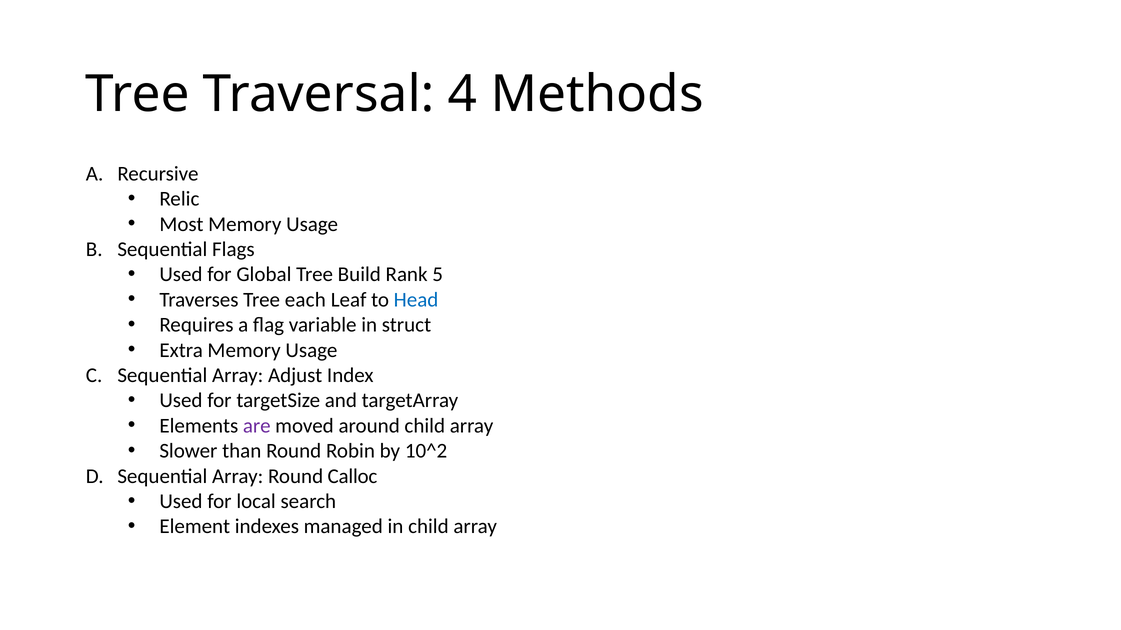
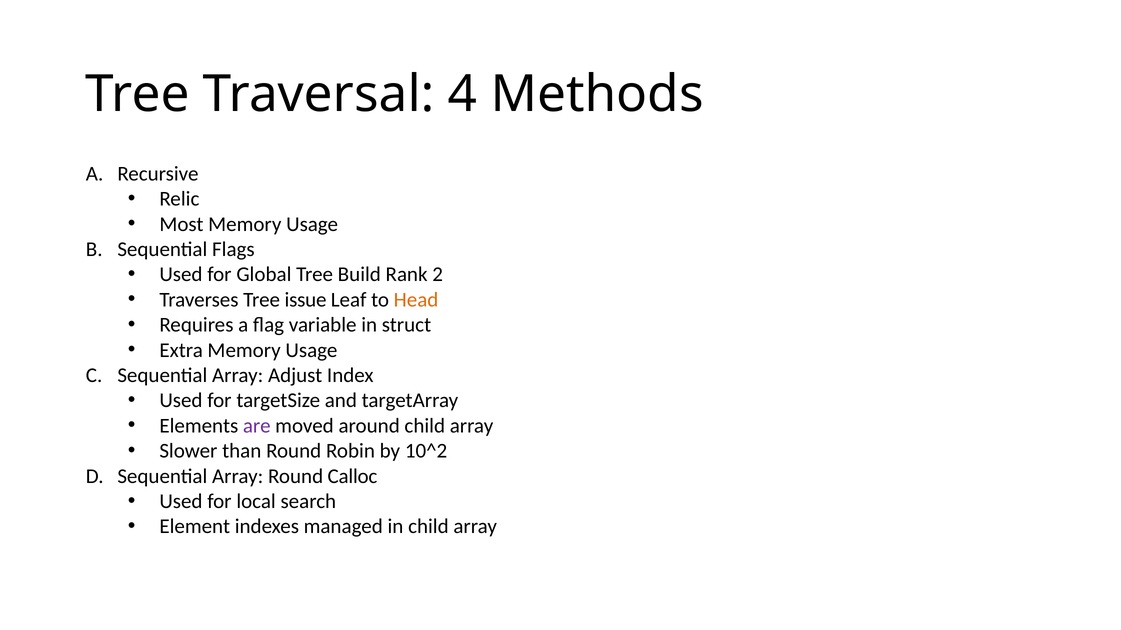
5: 5 -> 2 (438, 275)
each: each -> issue (306, 300)
Head colour: blue -> orange (416, 300)
